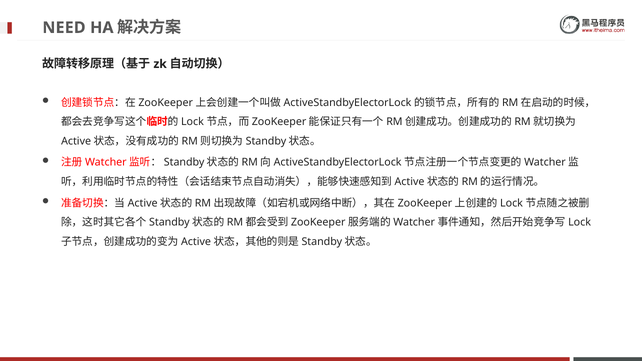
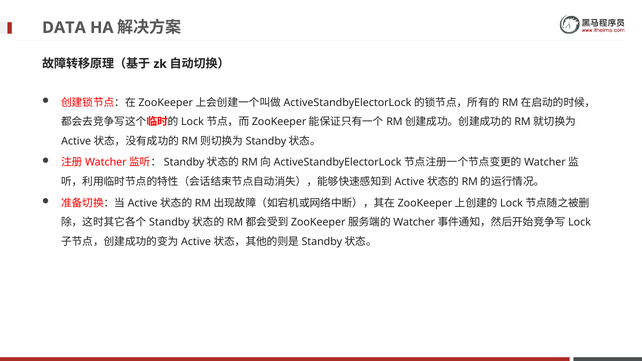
NEED: NEED -> DATA (64, 28)
